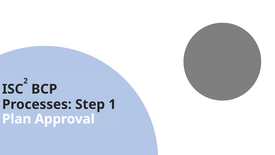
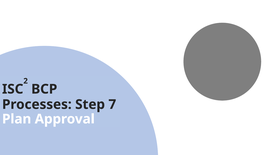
1: 1 -> 7 (112, 104)
